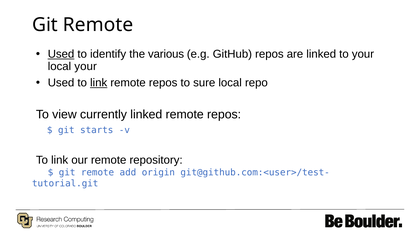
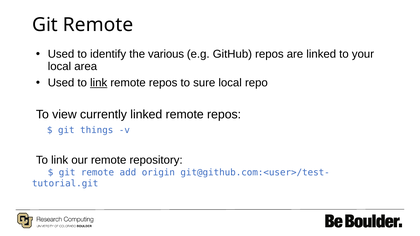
Used underline: present -> none (61, 54)
local your: your -> area (86, 66)
starts: starts -> things (97, 130)
